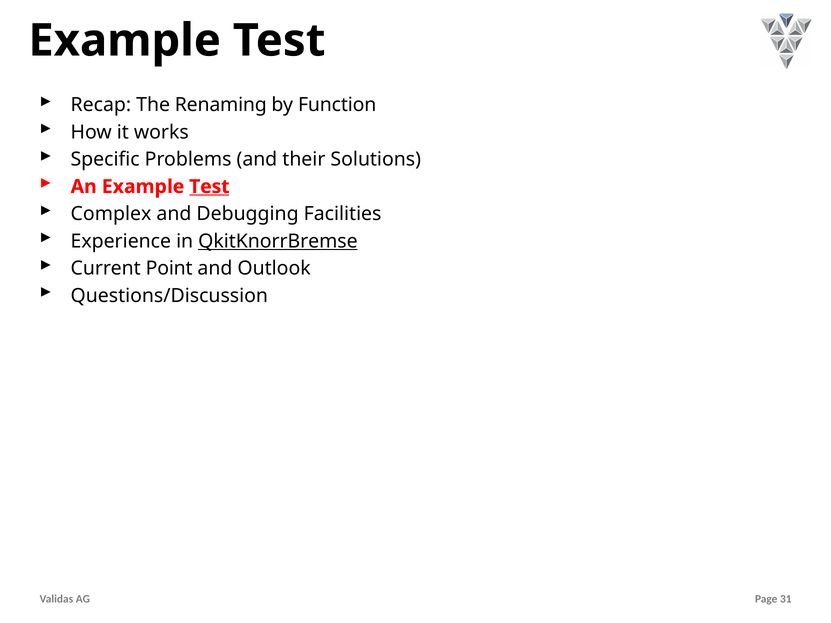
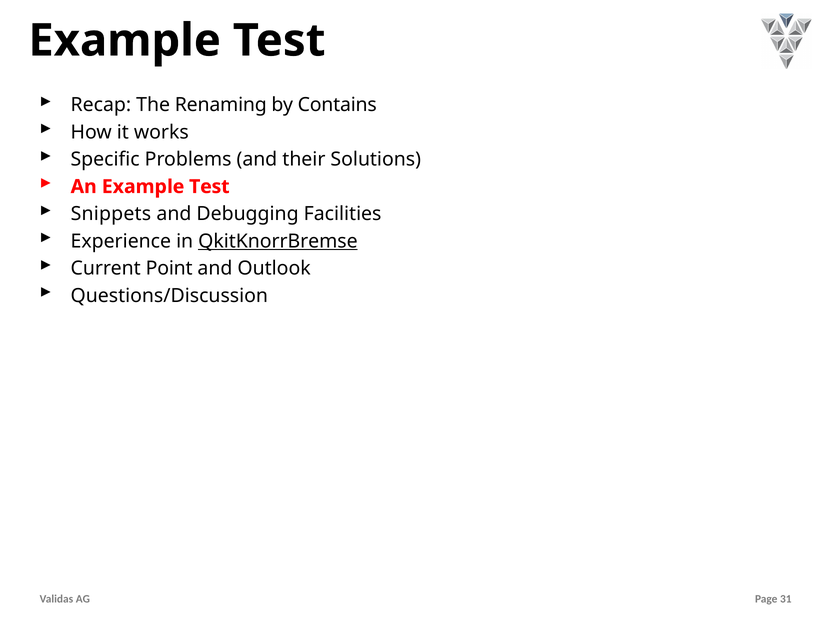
Function: Function -> Contains (337, 105)
Test underline: present -> none (209, 187)
Complex: Complex -> Snippets (111, 214)
